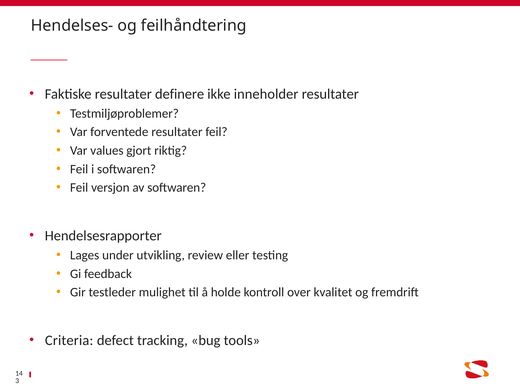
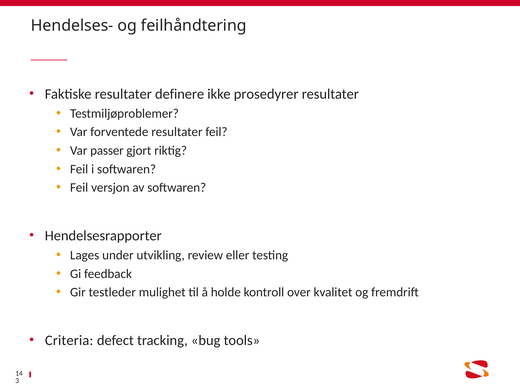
inneholder: inneholder -> prosedyrer (266, 94)
values: values -> passer (107, 151)
